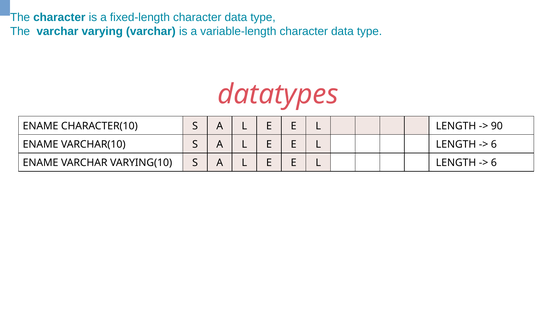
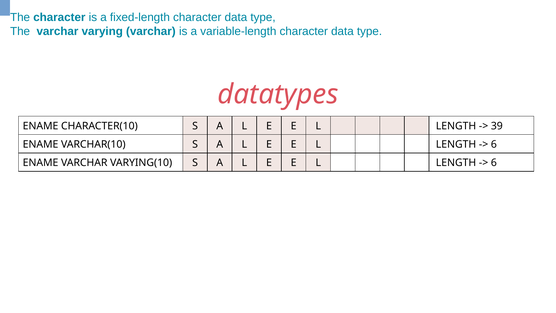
90: 90 -> 39 (497, 126)
